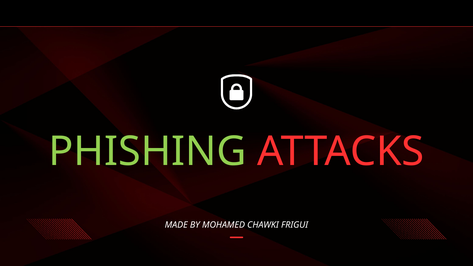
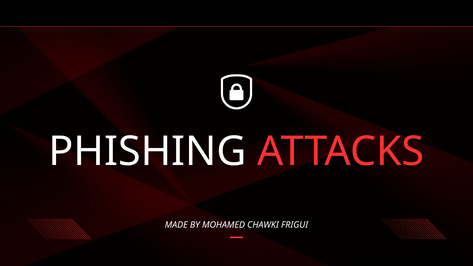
PHISHING colour: light green -> white (148, 152)
